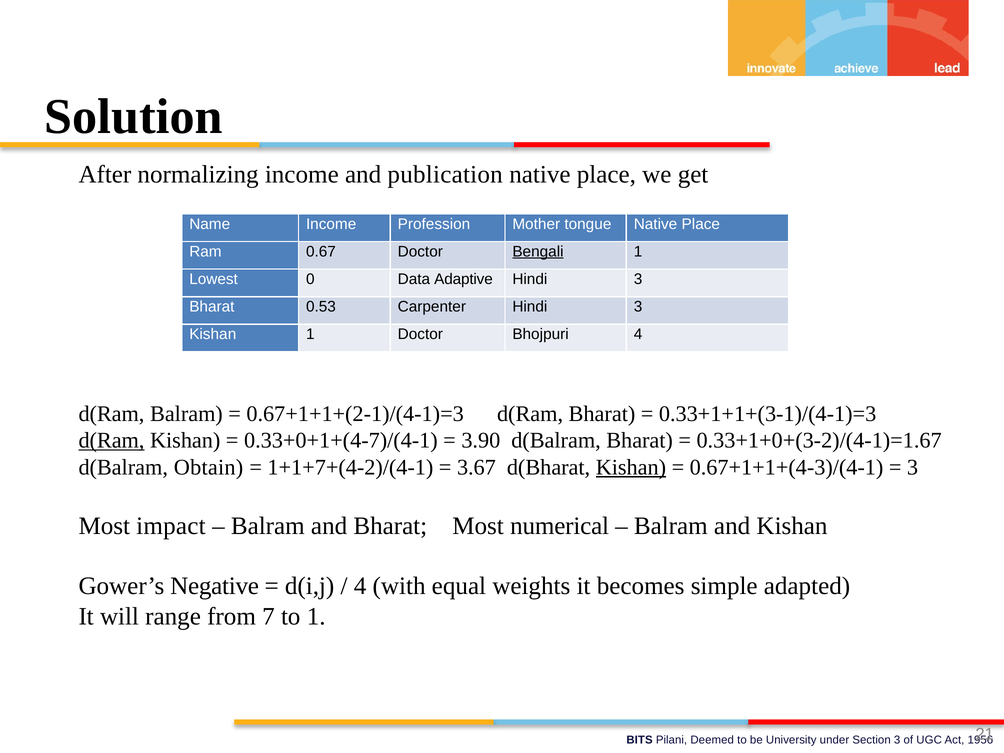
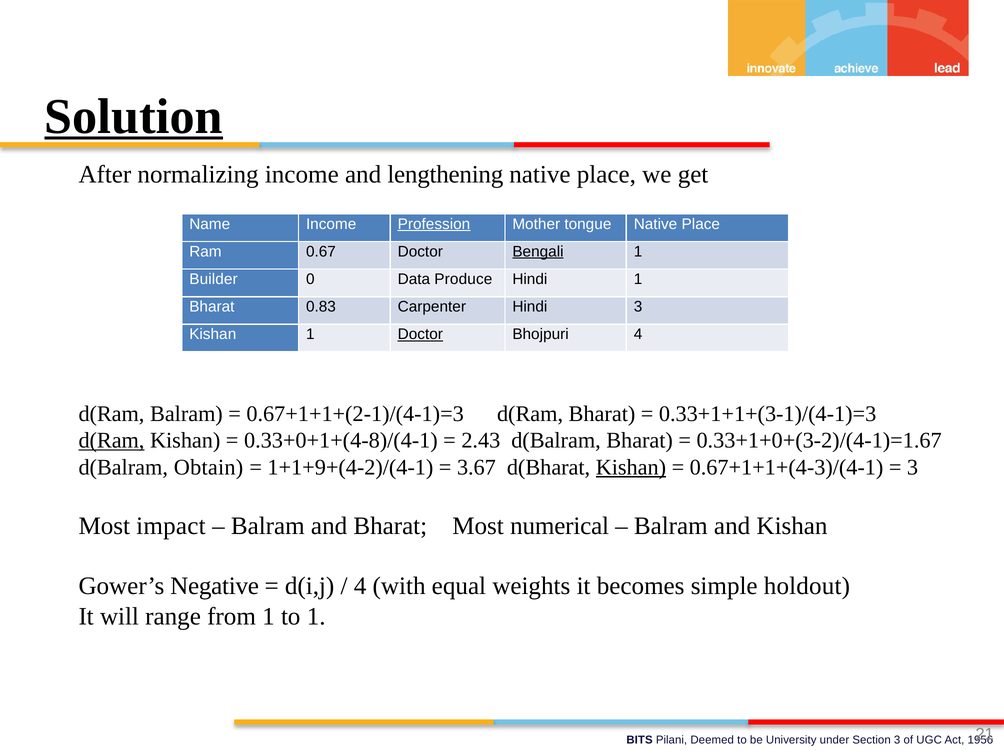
Solution underline: none -> present (134, 116)
publication: publication -> lengthening (445, 175)
Profession underline: none -> present (434, 224)
Lowest: Lowest -> Builder (214, 279)
Adaptive: Adaptive -> Produce (463, 279)
3: 3 -> 1 (638, 279)
0.53: 0.53 -> 0.83 (321, 307)
Doctor underline: none -> present (420, 334)
0.33+0+1+(4-7)/(4-1: 0.33+0+1+(4-7)/(4-1 -> 0.33+0+1+(4-8)/(4-1 (341, 440)
3.90: 3.90 -> 2.43 (481, 440)
1+1+7+(4-2)/(4-1: 1+1+7+(4-2)/(4-1 -> 1+1+9+(4-2)/(4-1 (350, 467)
adapted: adapted -> holdout (807, 586)
from 7: 7 -> 1 (268, 616)
